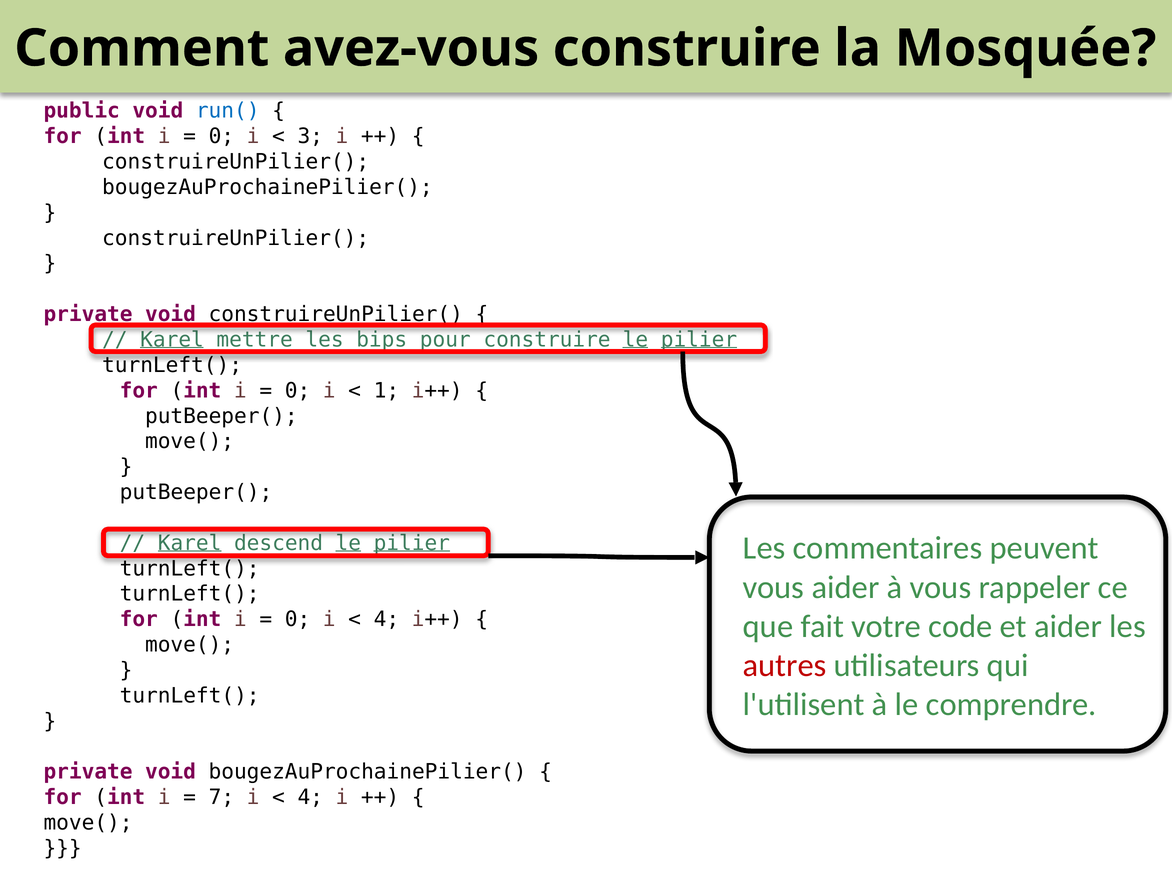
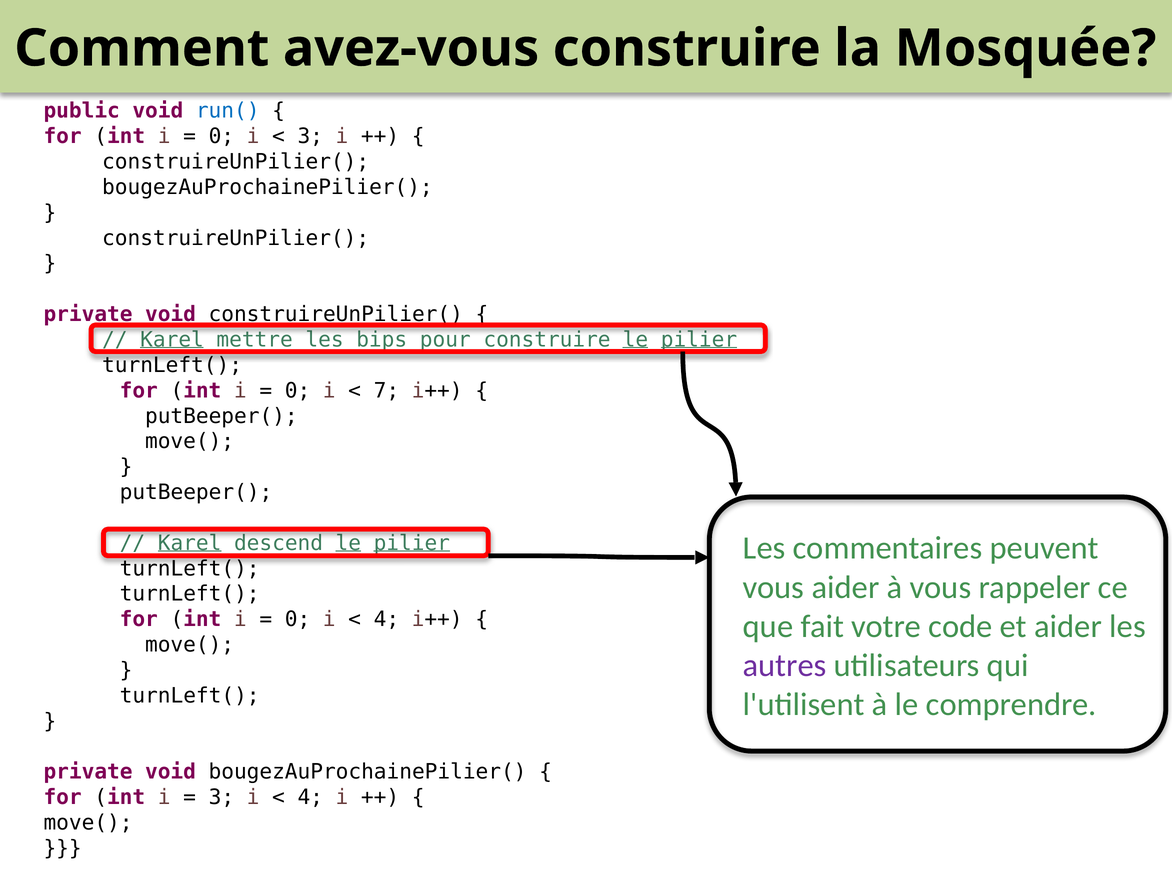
1: 1 -> 7 (386, 391)
autres colour: red -> purple (785, 665)
7: 7 -> 3 (221, 797)
